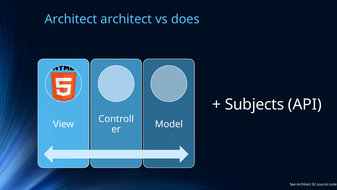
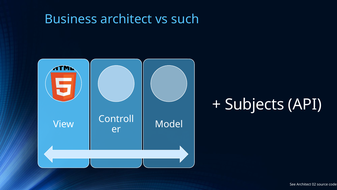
Architect: Architect -> Business (71, 19)
does: does -> such (185, 19)
